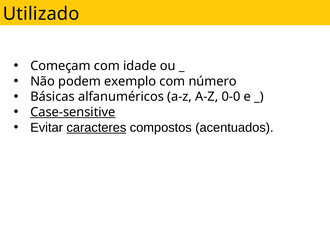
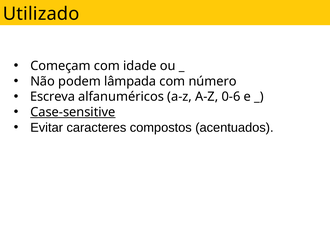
exemplo: exemplo -> lâmpada (130, 81)
Básicas: Básicas -> Escreva (53, 97)
0-0: 0-0 -> 0-6 (231, 97)
caracteres underline: present -> none (96, 127)
